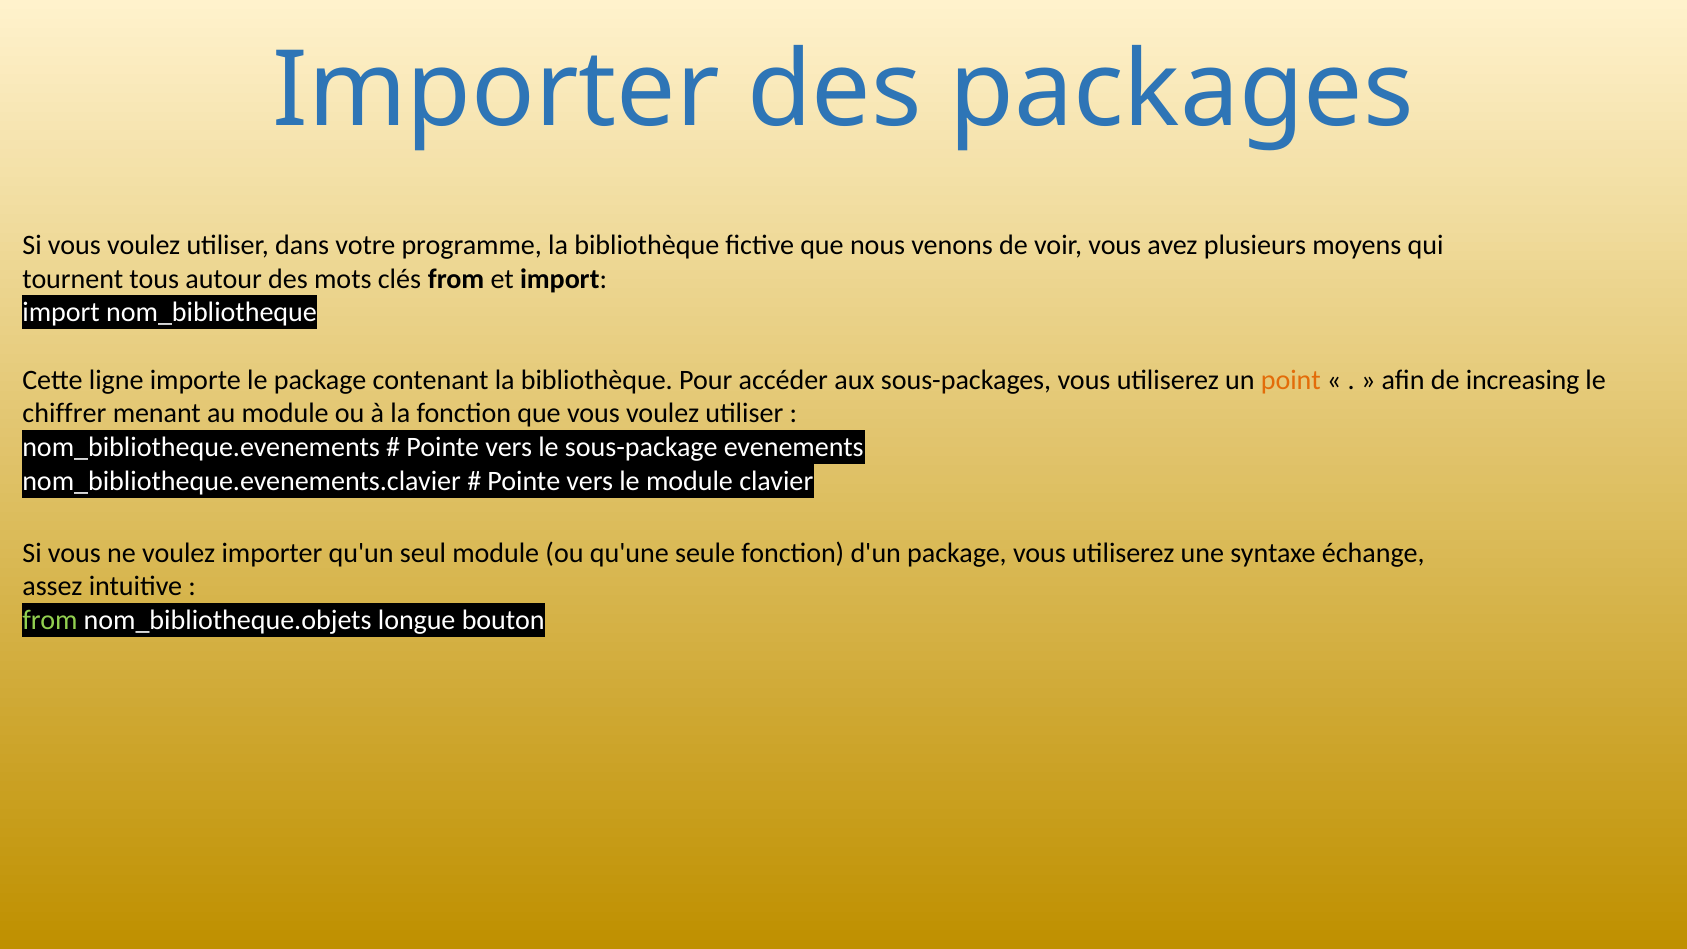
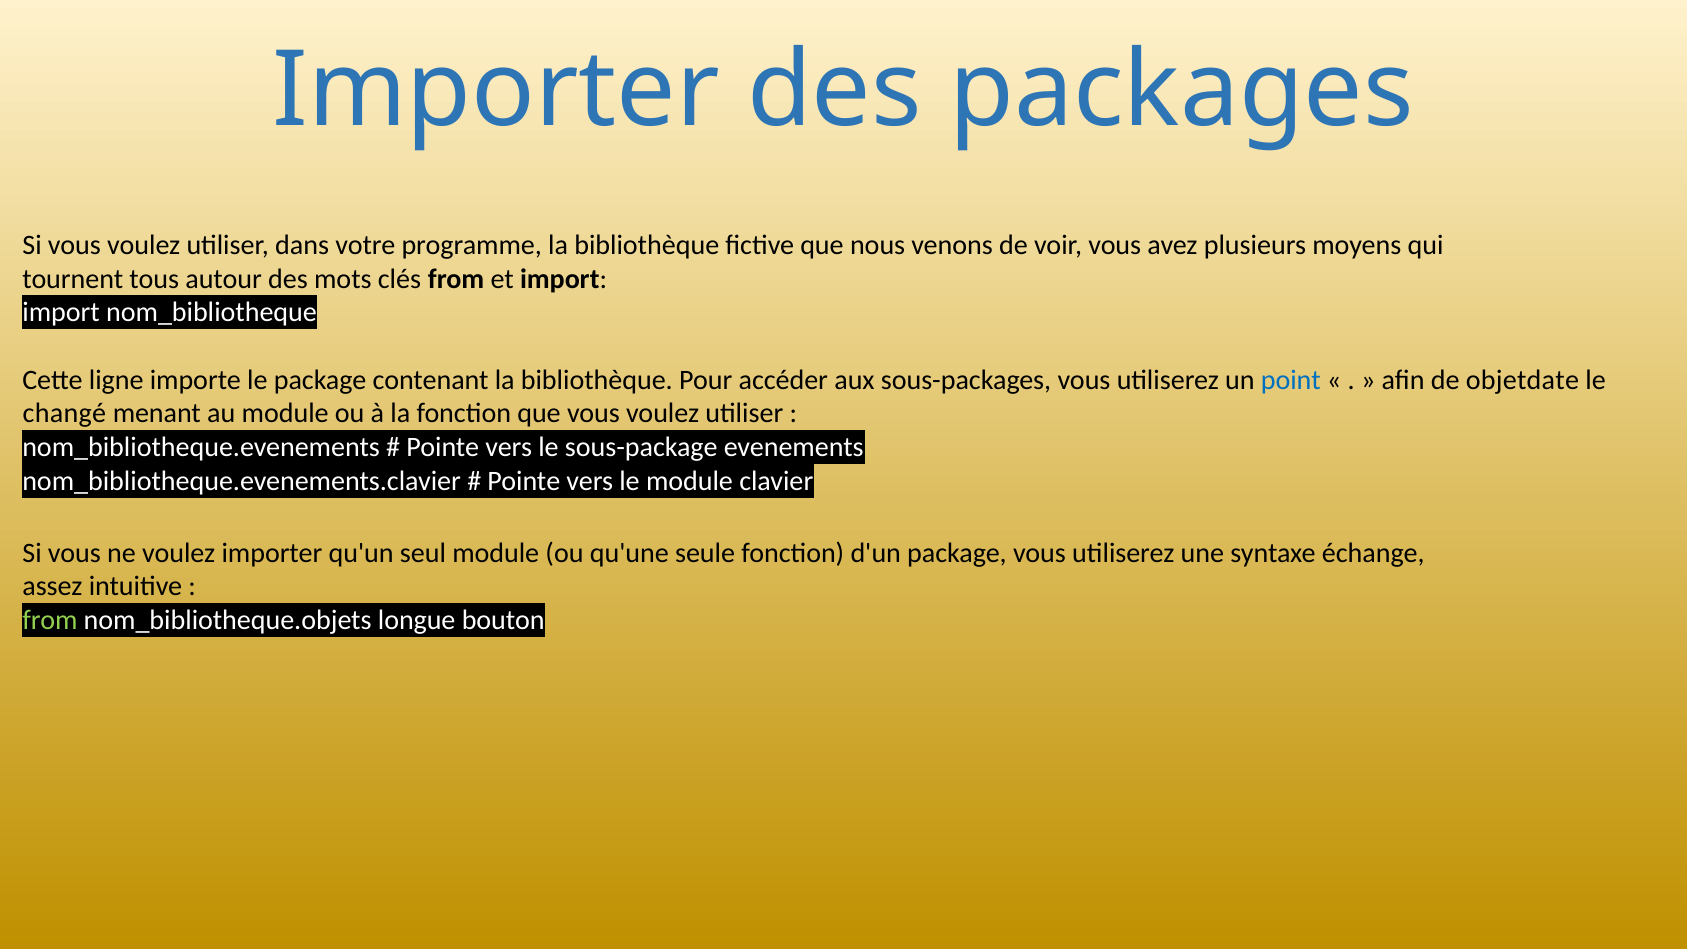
point colour: orange -> blue (1291, 380)
increasing: increasing -> objetdate (1522, 380)
chiffrer: chiffrer -> changé (64, 414)
